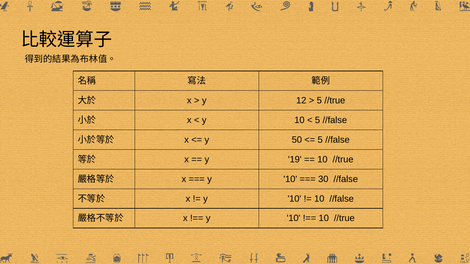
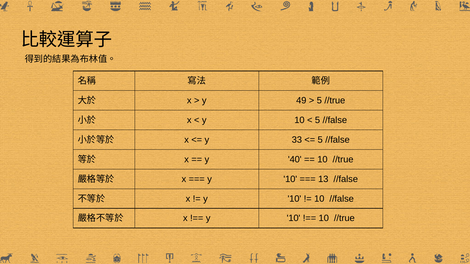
12: 12 -> 49 (301, 101)
50: 50 -> 33 (297, 140)
19: 19 -> 40 (295, 160)
30: 30 -> 13 (323, 179)
